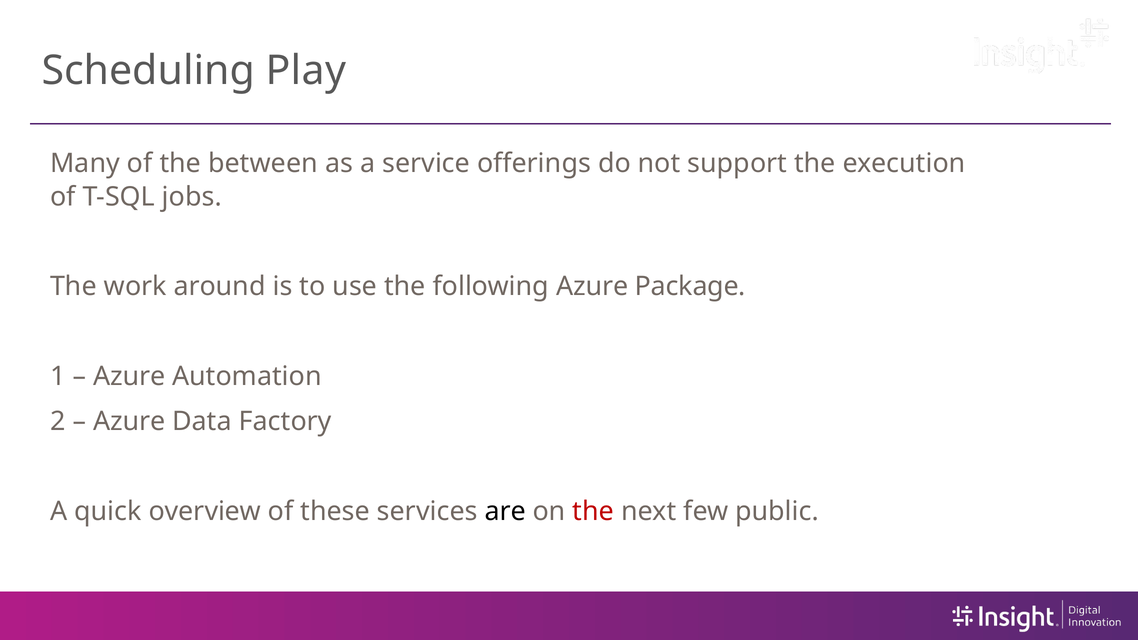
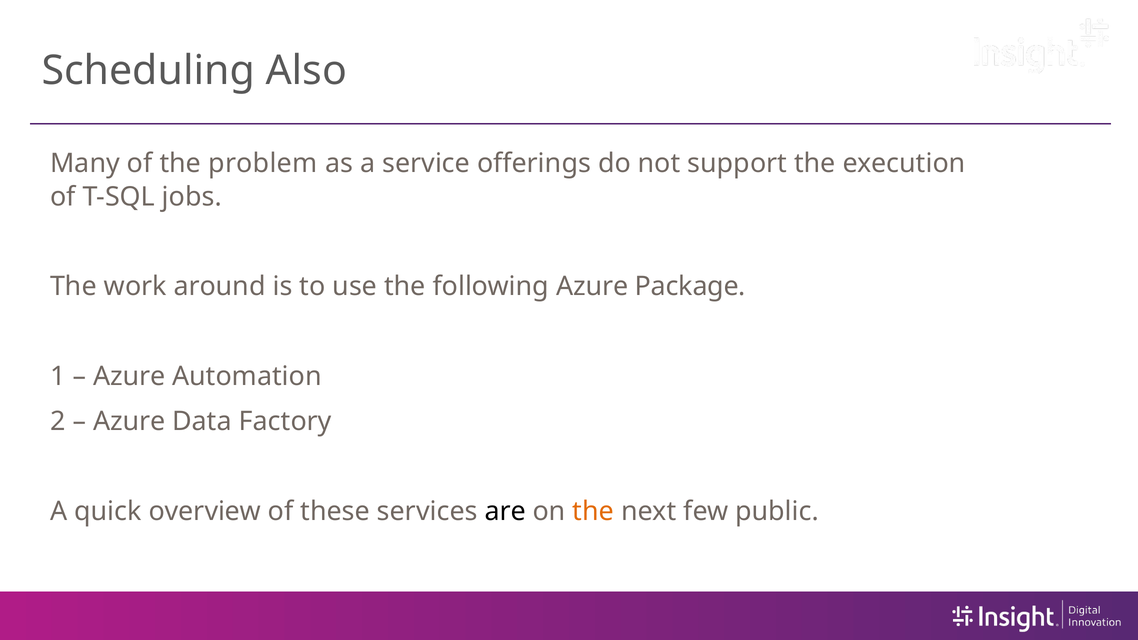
Play: Play -> Also (306, 71)
between: between -> problem (263, 164)
the colour: red -> orange (593, 511)
